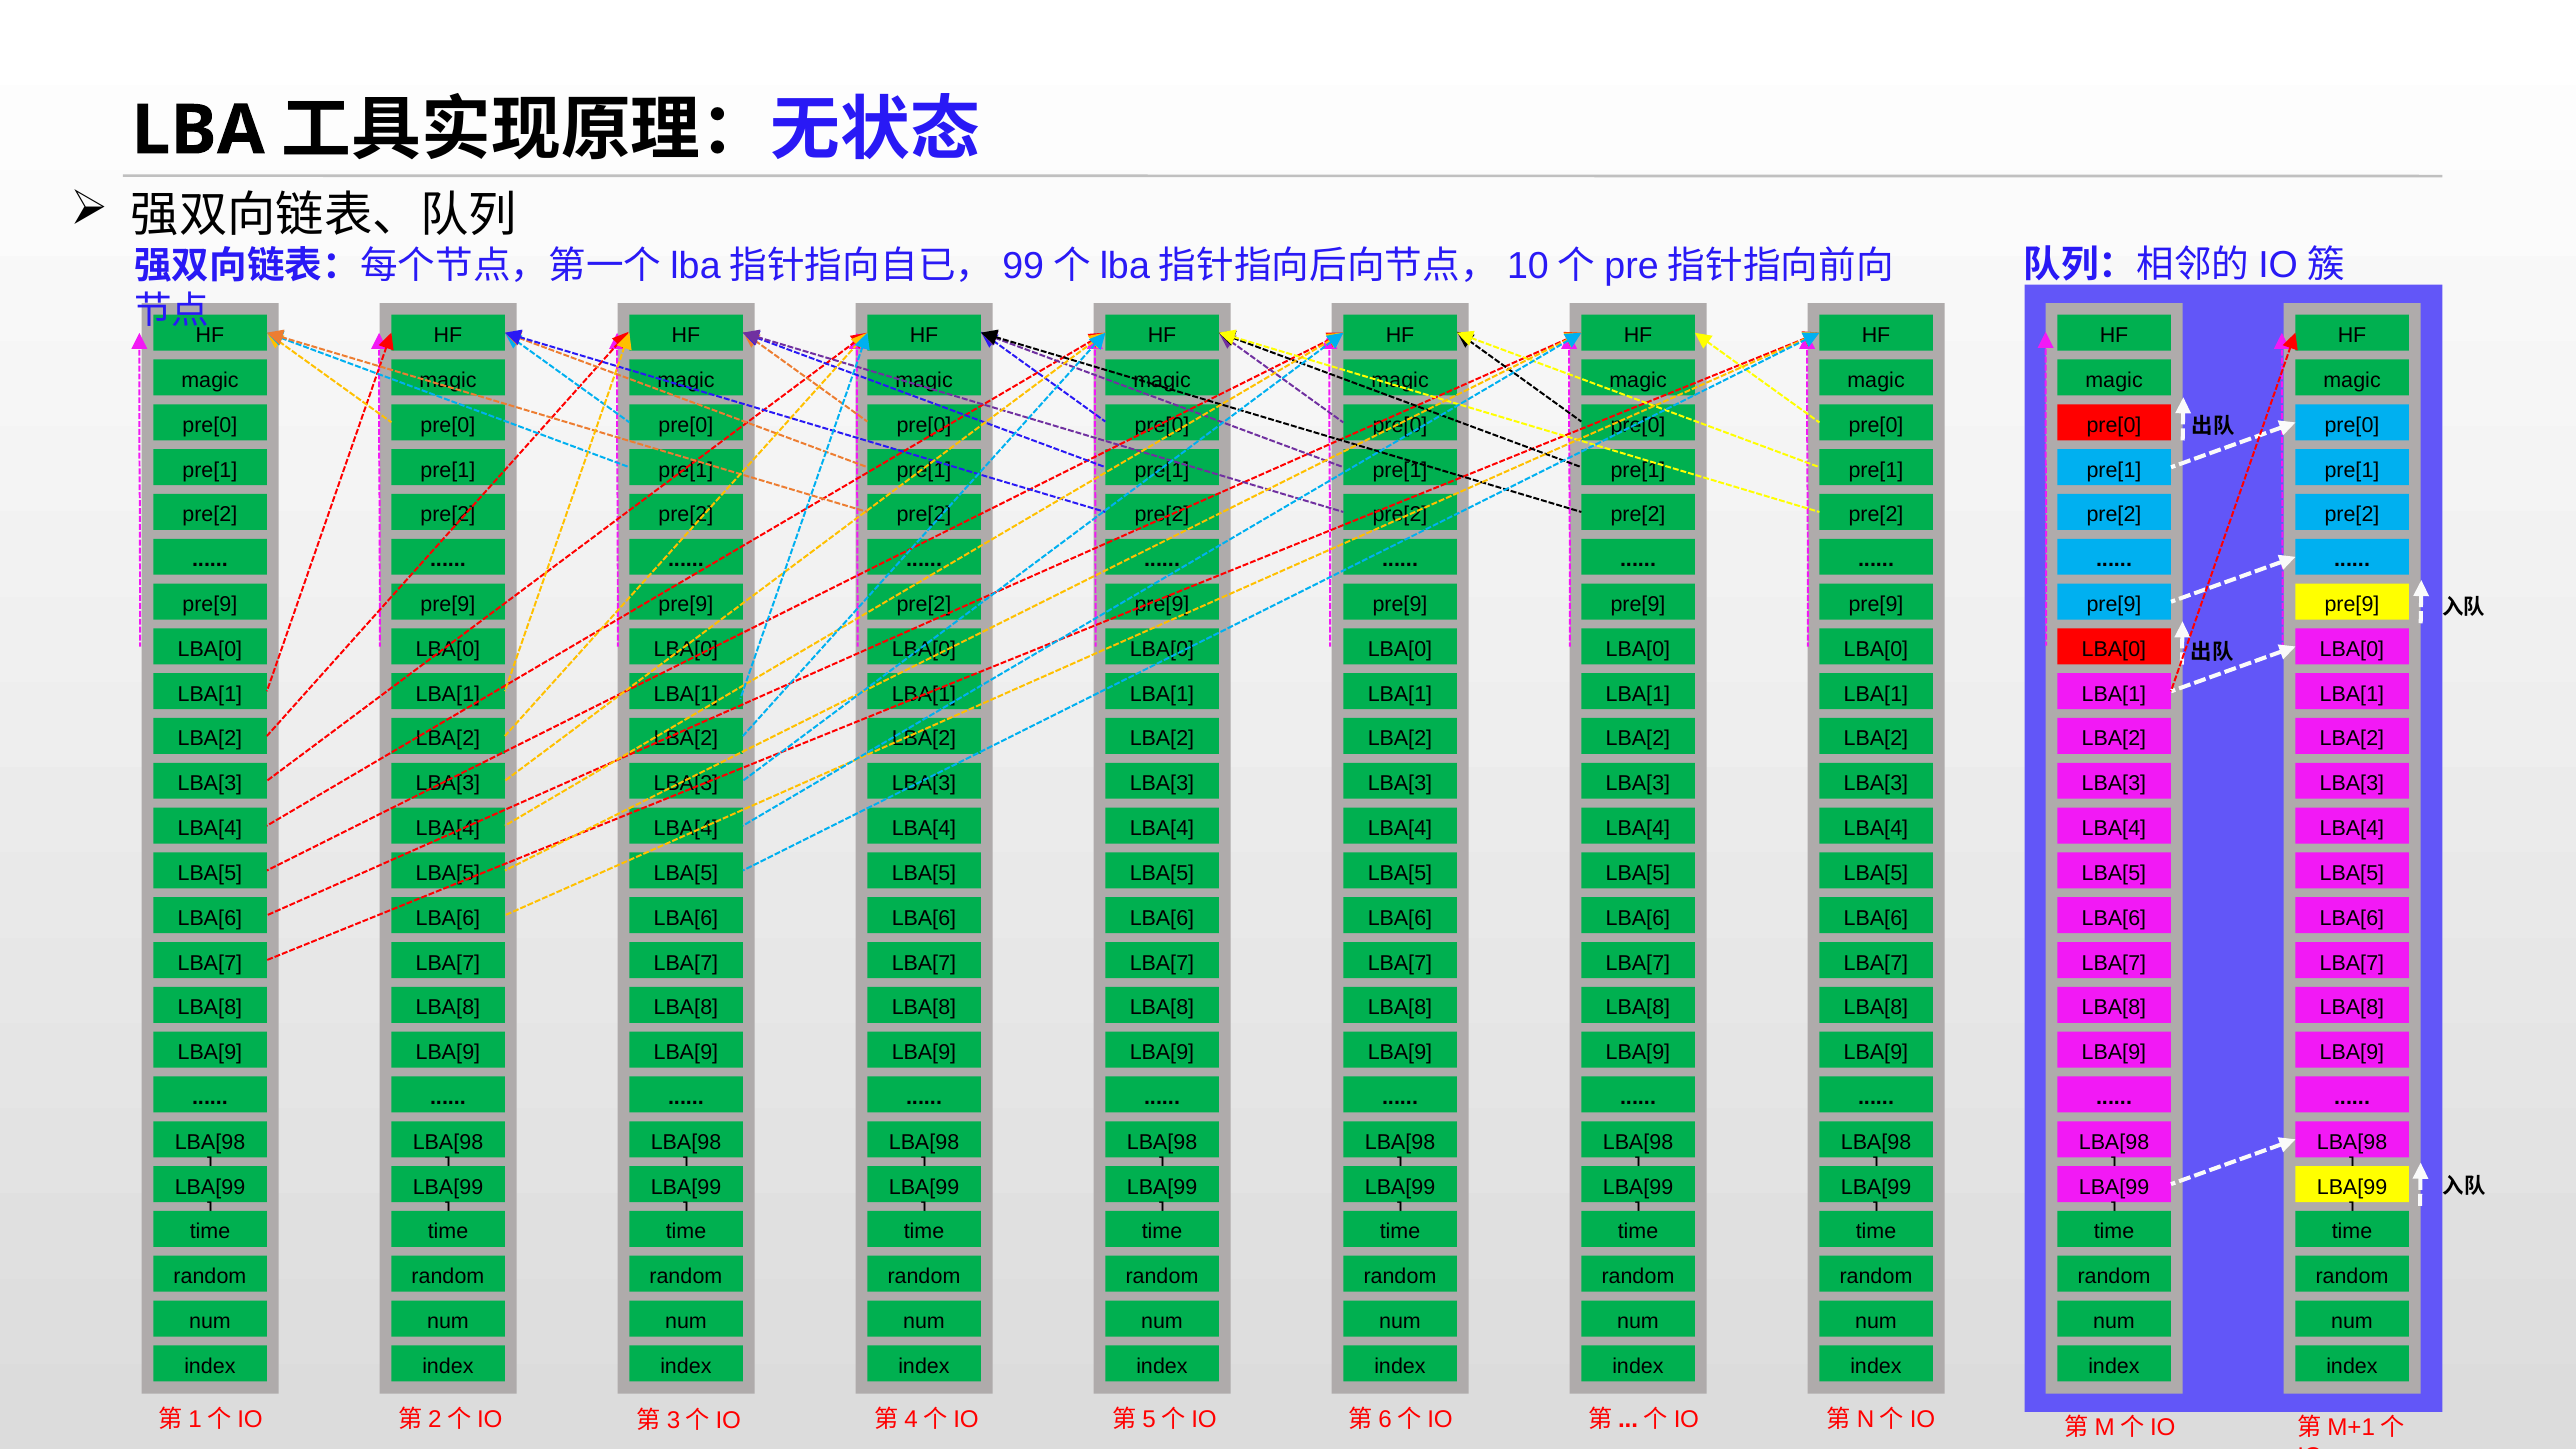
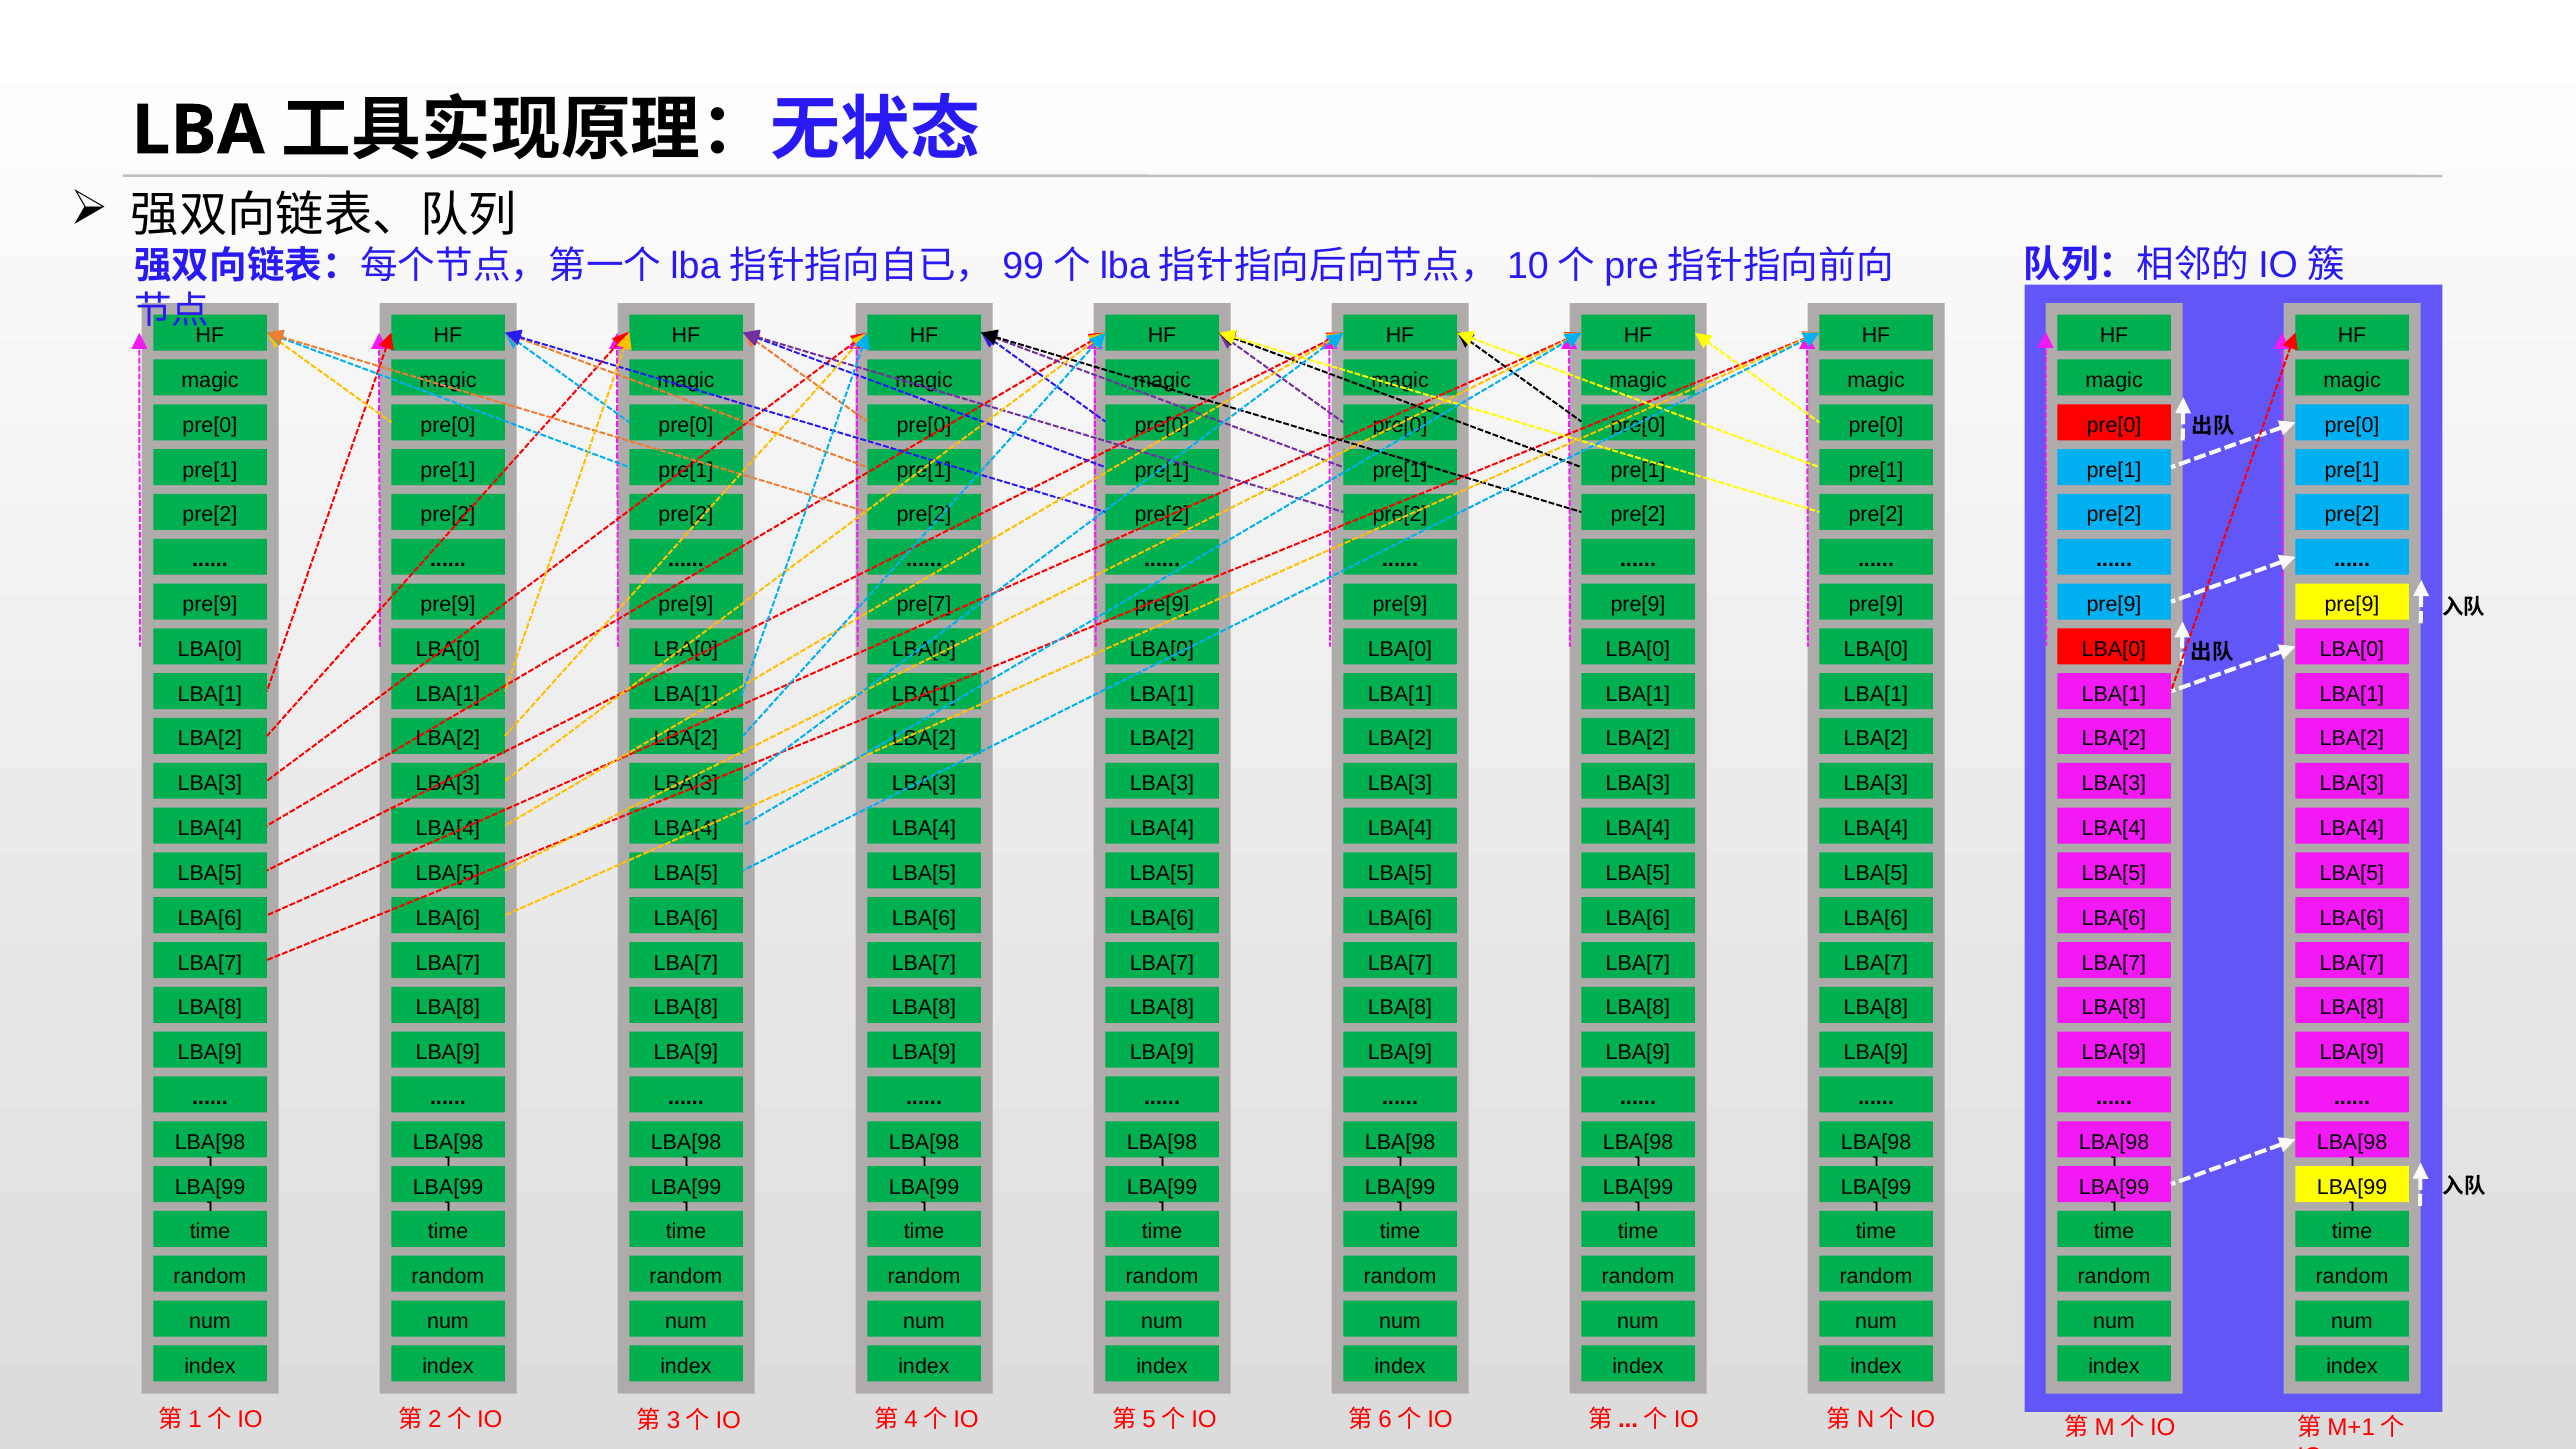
pre[2: pre[2 -> pre[7 (924, 604)
